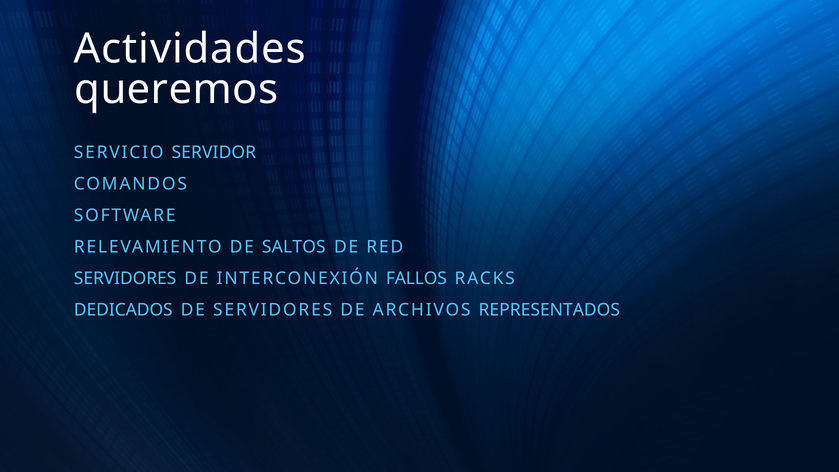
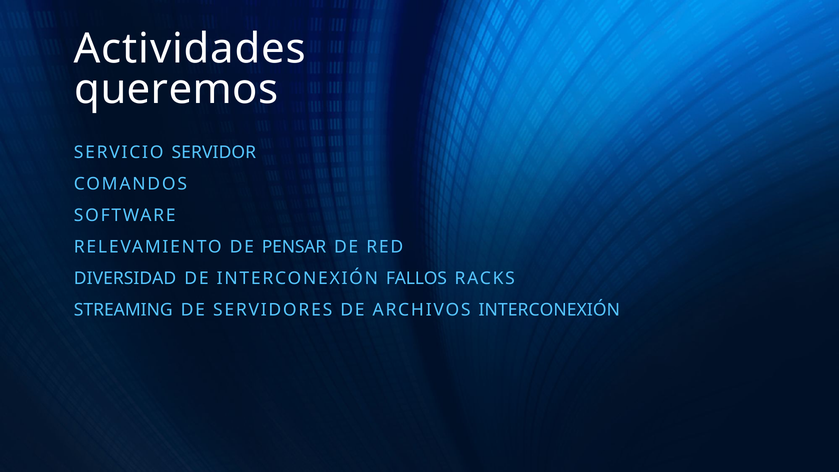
SALTOS: SALTOS -> PENSAR (294, 247)
SERVIDORES: SERVIDORES -> DIVERSIDAD (125, 278)
DEDICADOS: DEDICADOS -> STREAMING (123, 310)
ARCHIVOS REPRESENTADOS: REPRESENTADOS -> INTERCONEXIÓN (549, 310)
